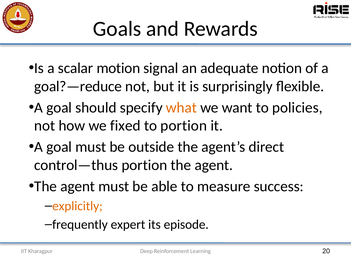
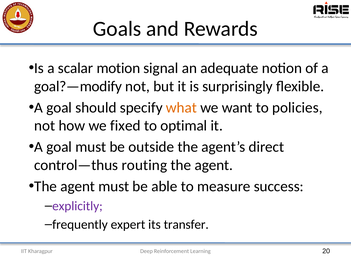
goal?—reduce: goal?—reduce -> goal?—modify (78, 86)
to portion: portion -> optimal (184, 126)
control—thus portion: portion -> routing (144, 165)
explicitly colour: orange -> purple (77, 206)
episode: episode -> transfer (186, 225)
